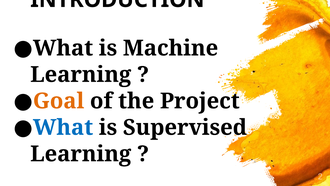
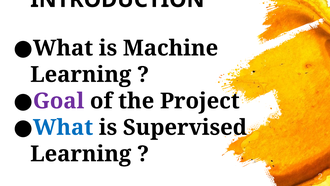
Goal colour: orange -> purple (59, 101)
